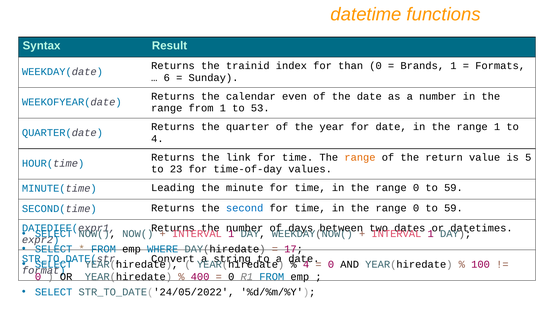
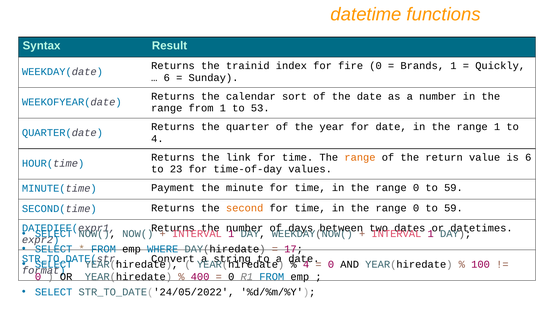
than: than -> fire (351, 66)
Formats: Formats -> Quickly (500, 66)
even: even -> sort (295, 96)
is 5: 5 -> 6 (528, 157)
Leading: Leading -> Payment (173, 188)
second colour: blue -> orange (245, 208)
